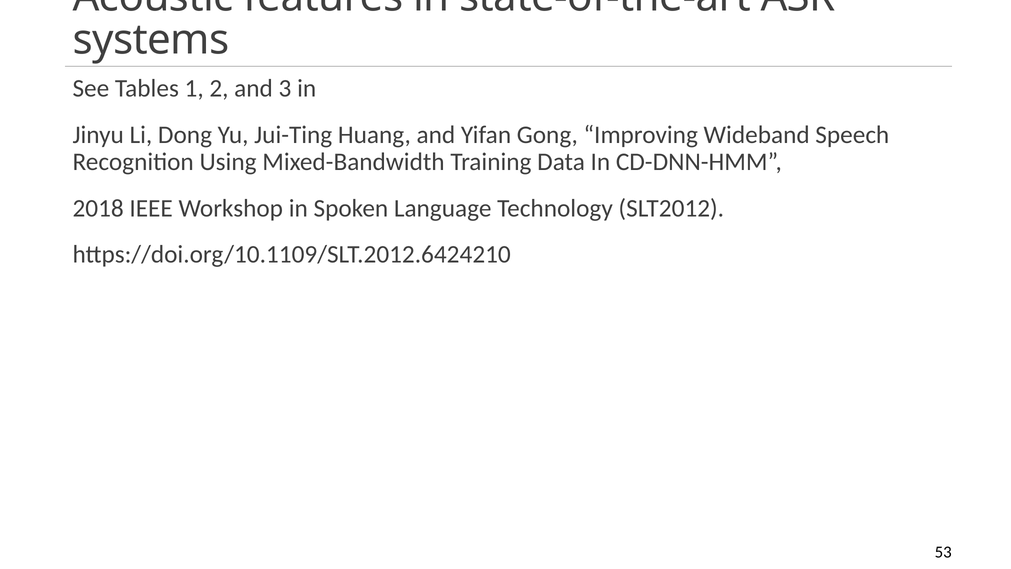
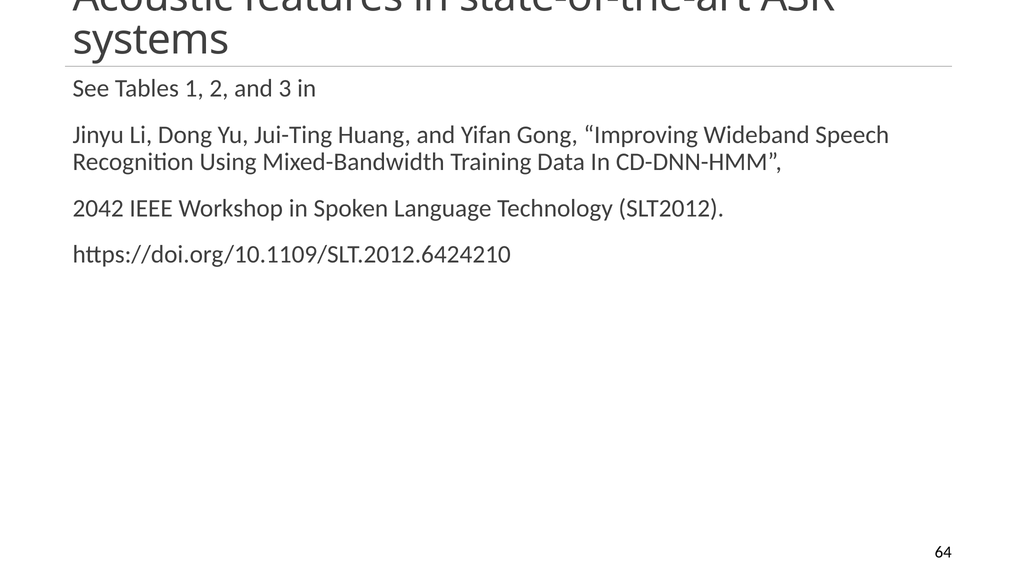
2018: 2018 -> 2042 (98, 208)
53: 53 -> 64 (943, 552)
